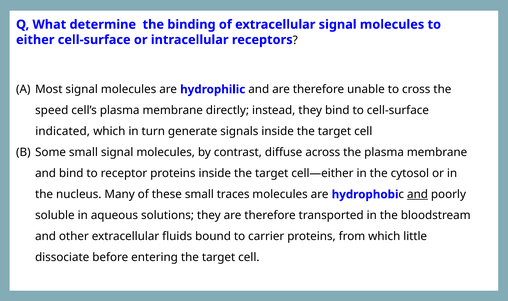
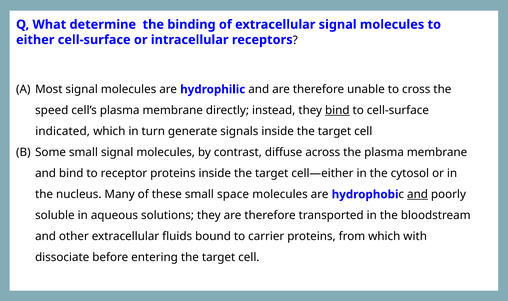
bind underline: none -> present (337, 110)
traces: traces -> space (233, 194)
little: little -> with (415, 236)
